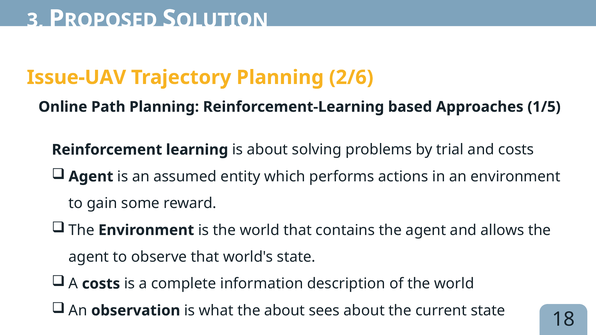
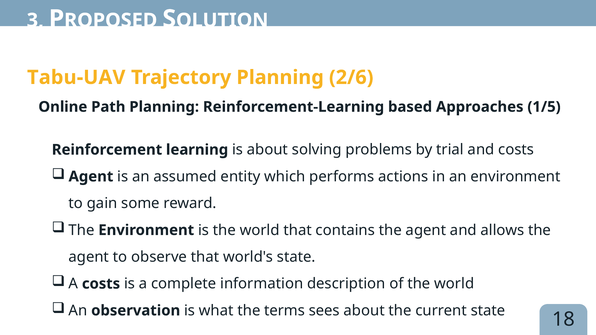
Issue-UAV: Issue-UAV -> Tabu-UAV (76, 77)
the about: about -> terms (285, 311)
